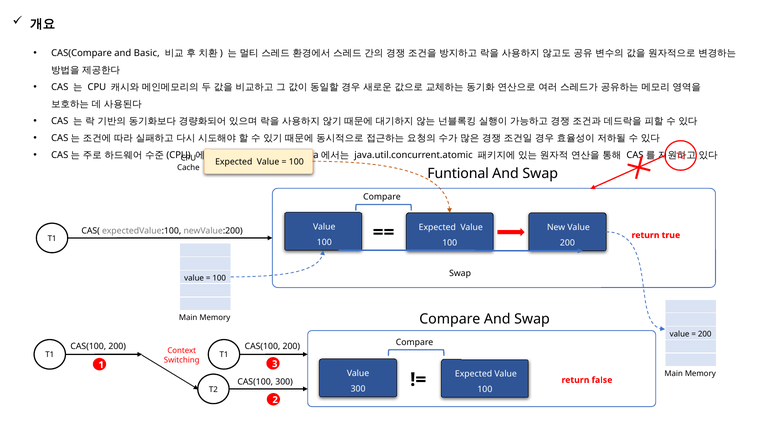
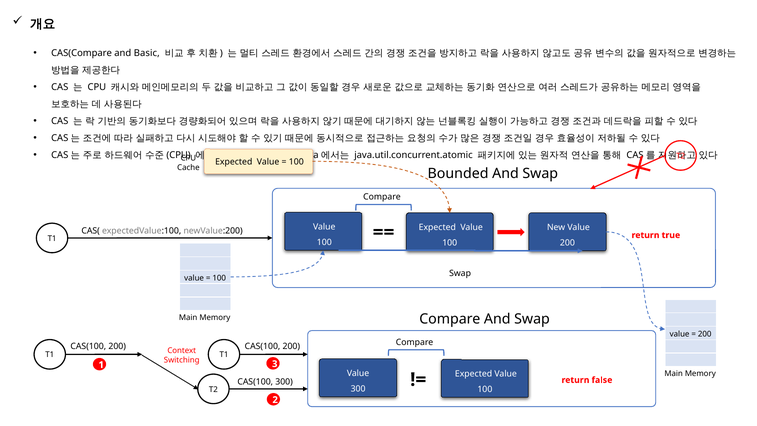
Funtional: Funtional -> Bounded (458, 173)
